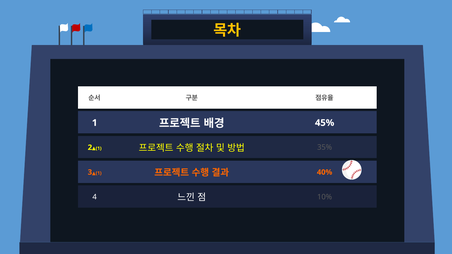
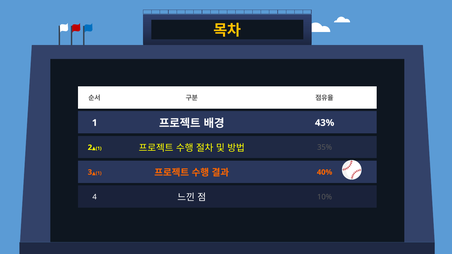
45%: 45% -> 43% (325, 123)
